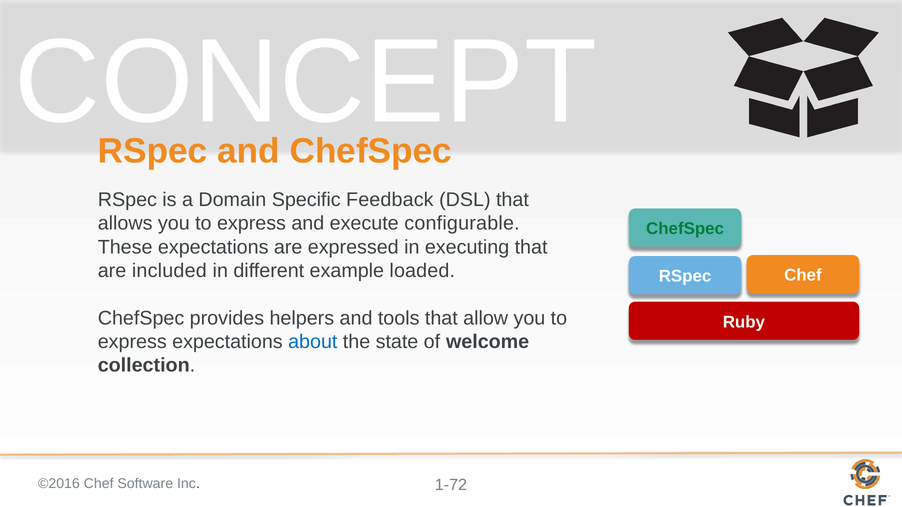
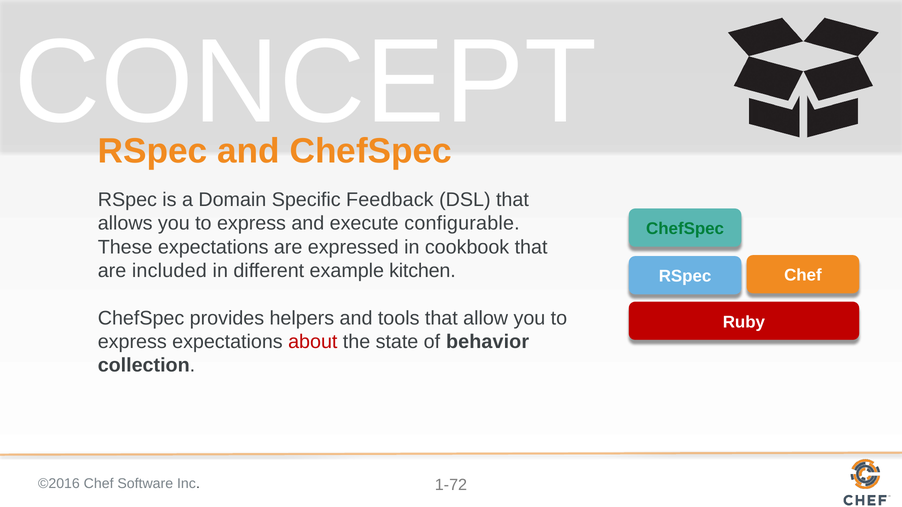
executing: executing -> cookbook (467, 247)
loaded: loaded -> kitchen (422, 271)
about colour: blue -> red (313, 342)
welcome: welcome -> behavior (488, 342)
